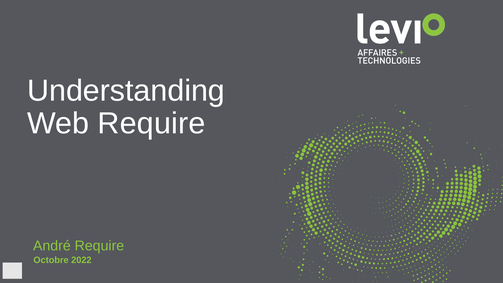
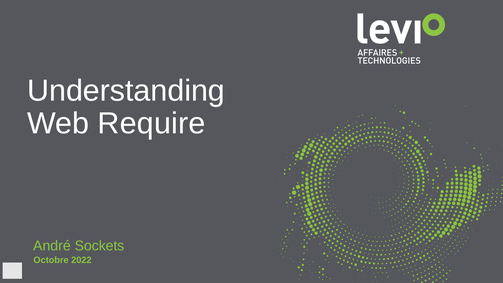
André Require: Require -> Sockets (99, 246)
